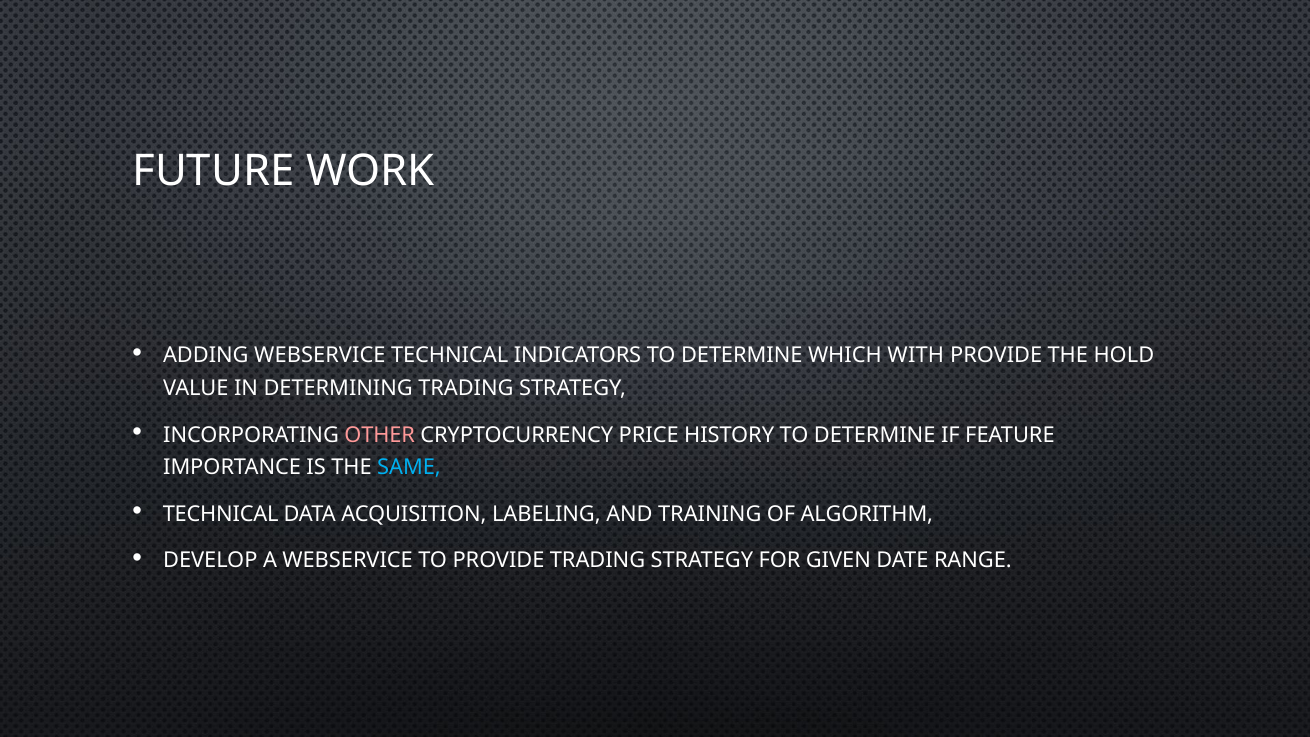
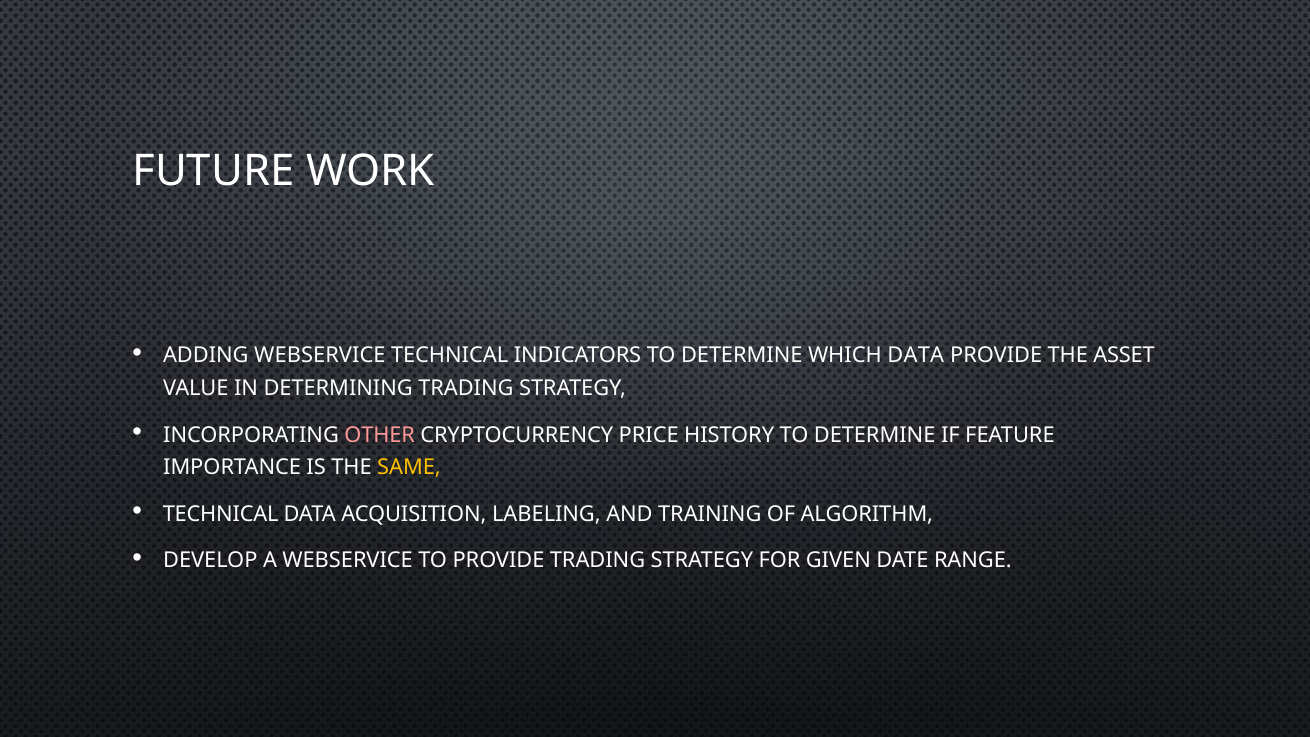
WHICH WITH: WITH -> DATA (916, 356)
HOLD: HOLD -> ASSET (1124, 356)
SAME colour: light blue -> yellow (409, 468)
